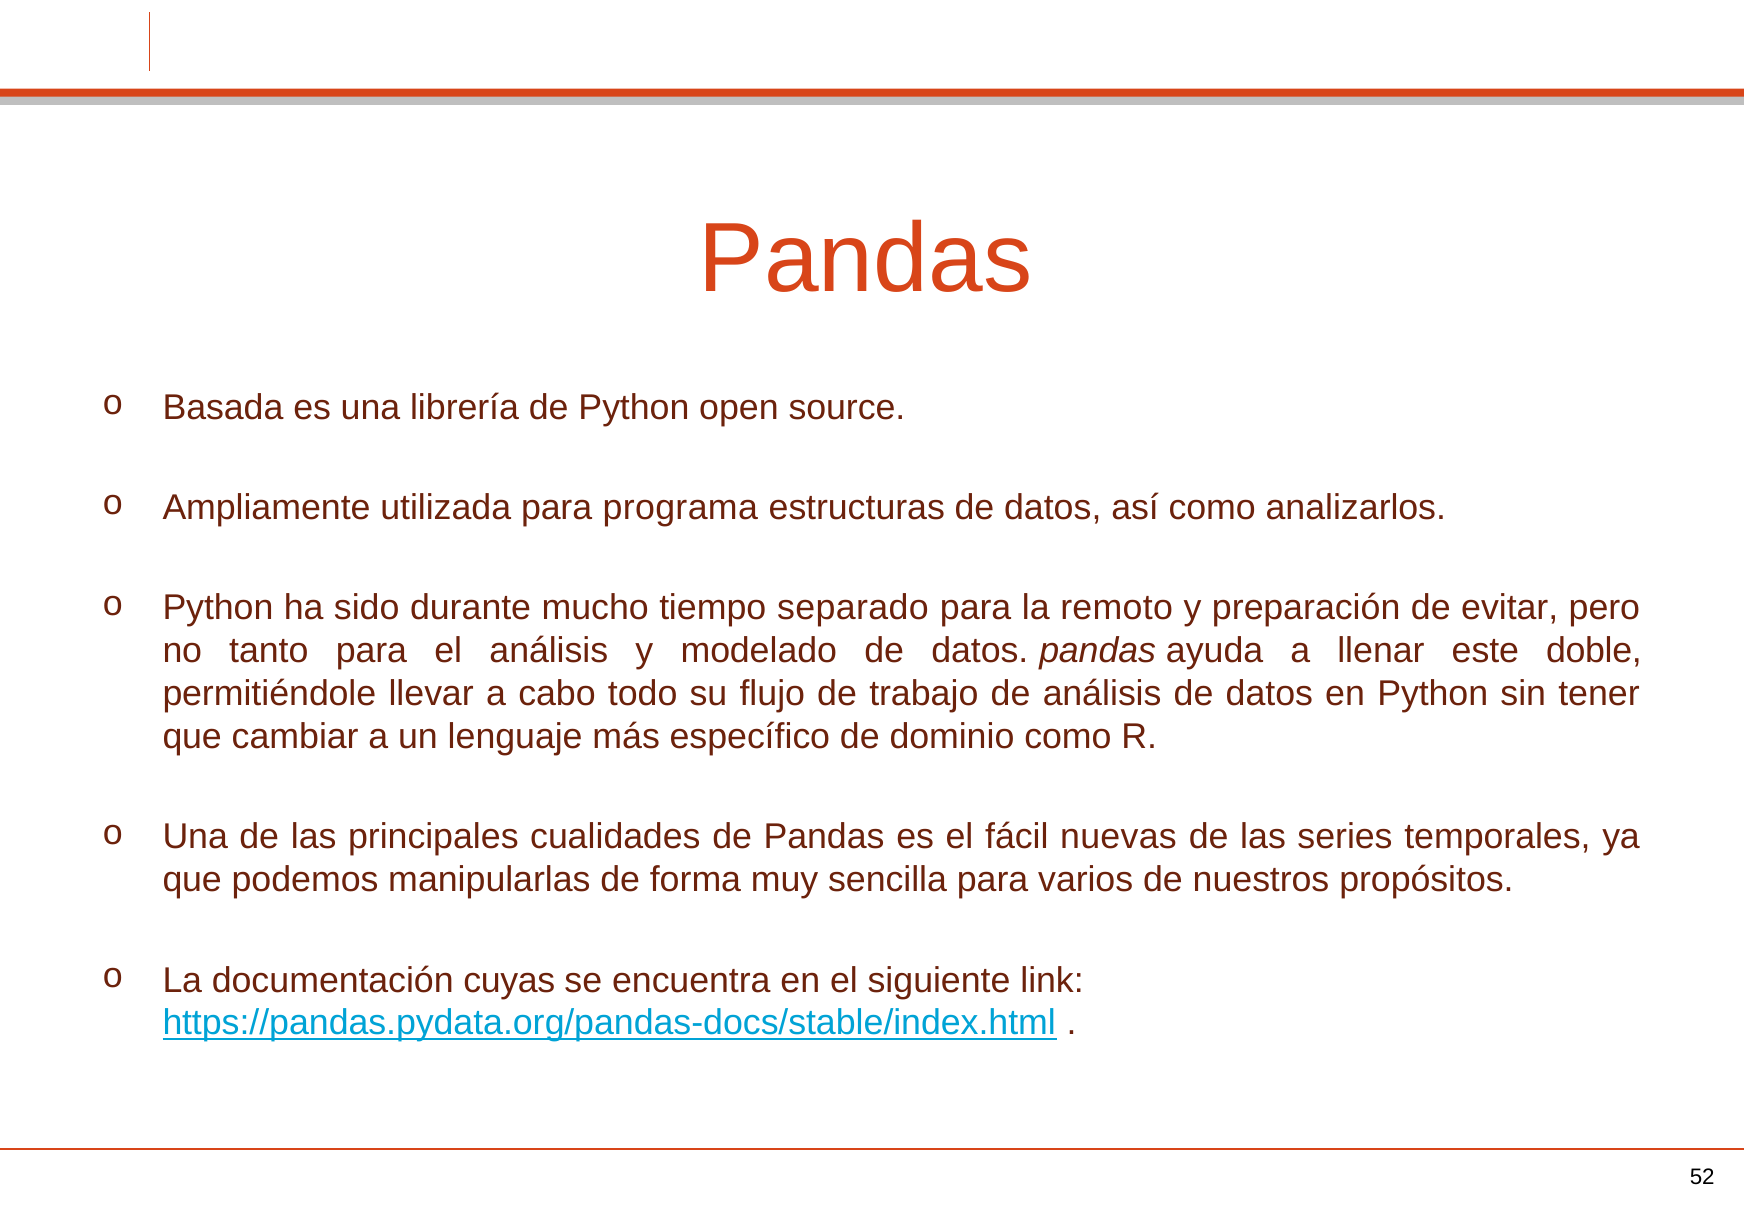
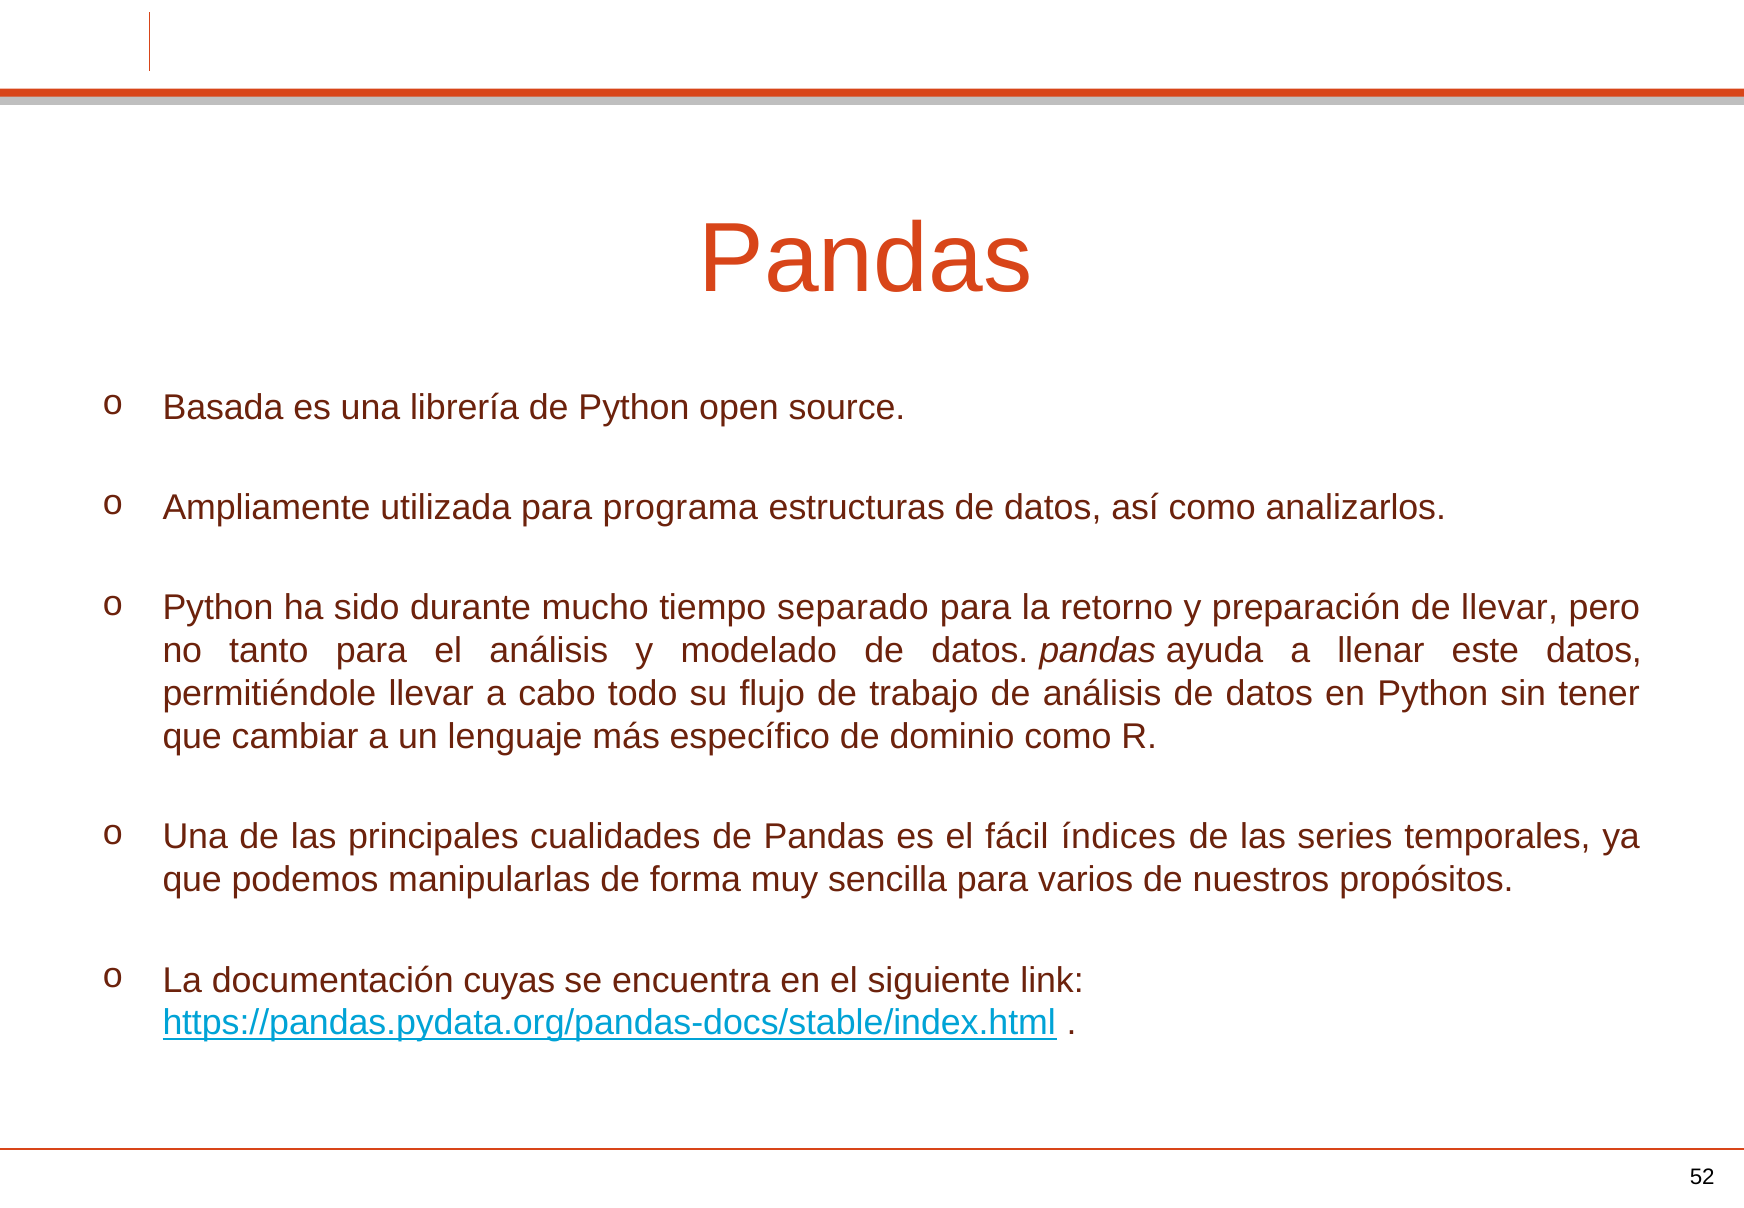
remoto: remoto -> retorno (1117, 608)
de evitar: evitar -> llevar (1510, 608)
este doble: doble -> datos (1594, 651)
nuevas: nuevas -> índices (1118, 837)
